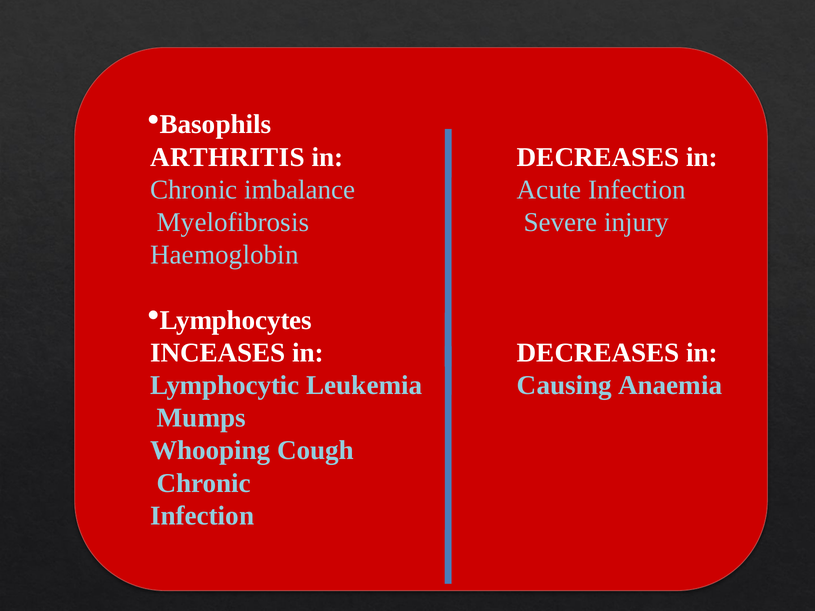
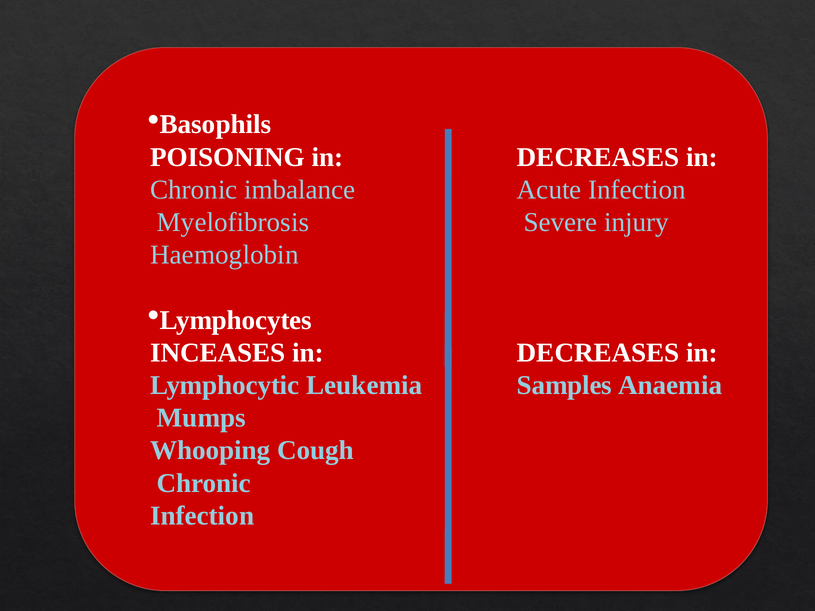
ARTHRITIS: ARTHRITIS -> POISONING (228, 157)
Causing: Causing -> Samples (564, 385)
